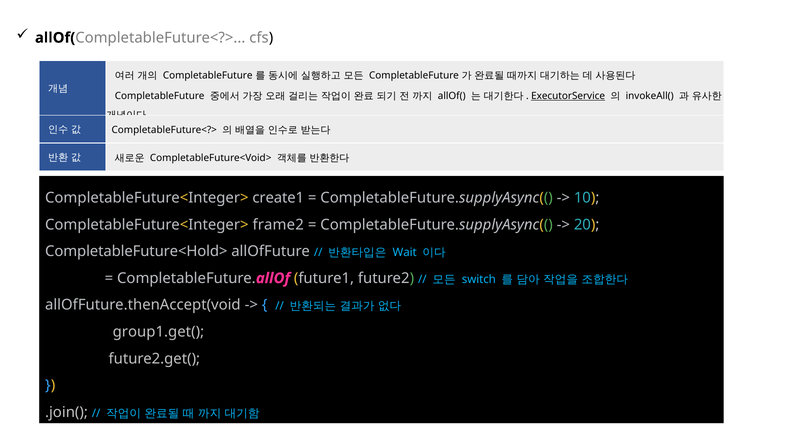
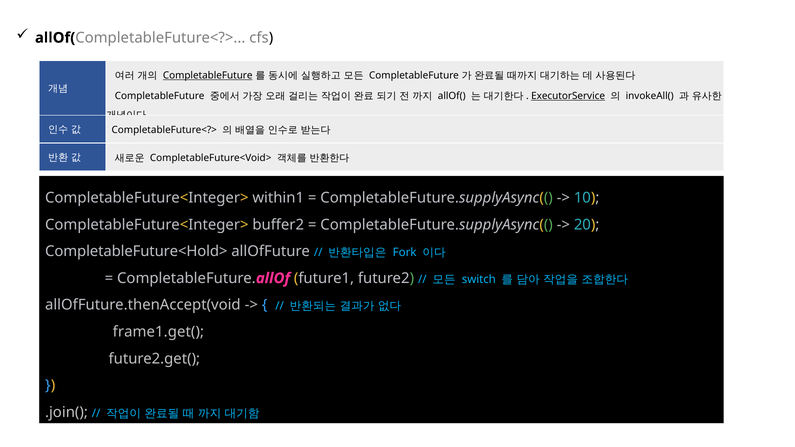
CompletableFuture underline: none -> present (208, 76)
create1: create1 -> within1 (278, 198)
frame2: frame2 -> buffer2 (278, 225)
Wait: Wait -> Fork (405, 253)
group1.get(: group1.get( -> frame1.get( (158, 332)
